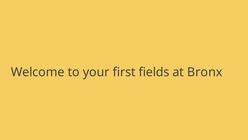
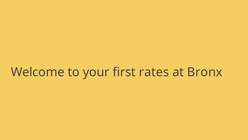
fields: fields -> rates (154, 72)
